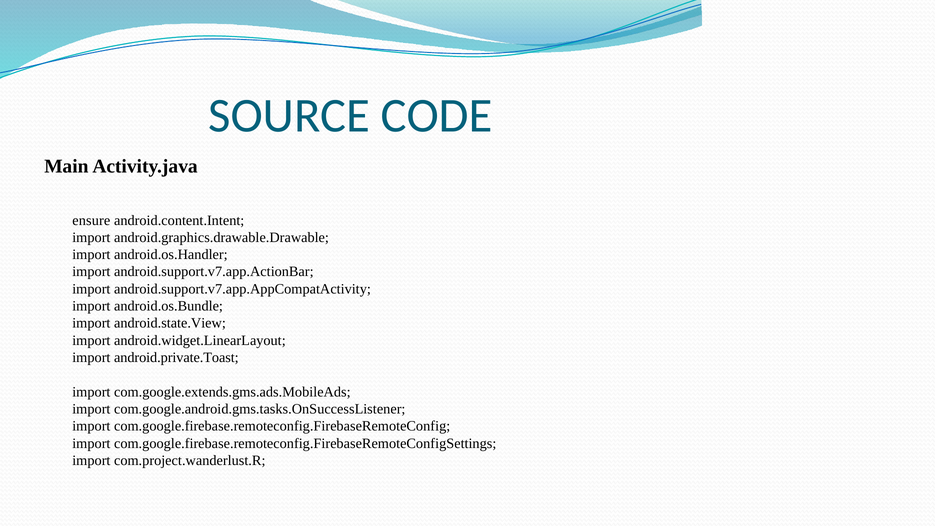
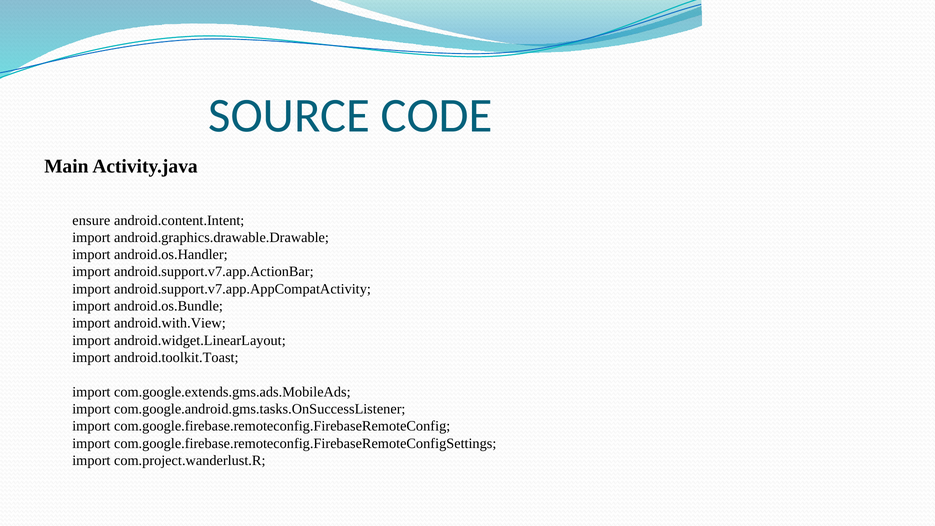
android.state.View: android.state.View -> android.with.View (170, 323)
android.private.Toast: android.private.Toast -> android.toolkit.Toast (176, 358)
